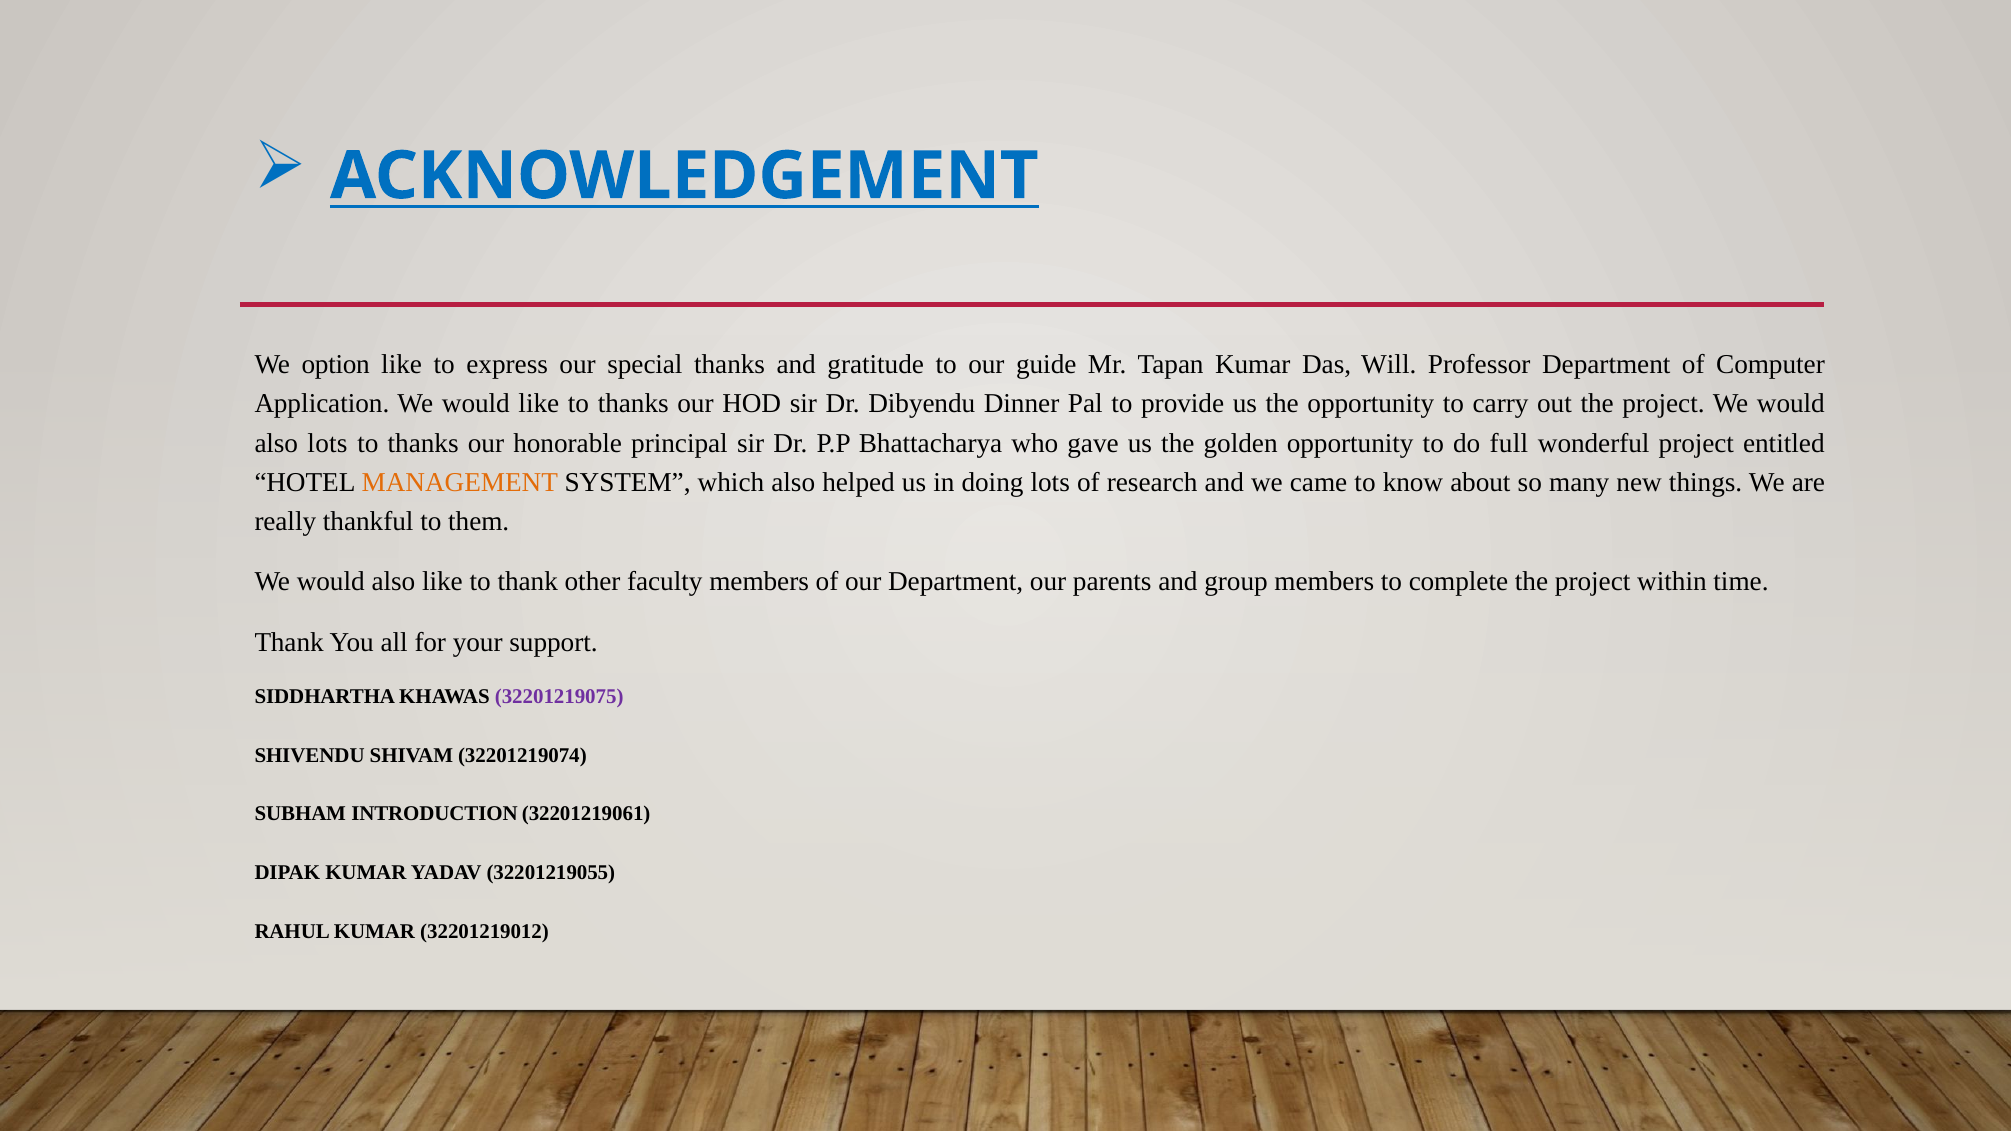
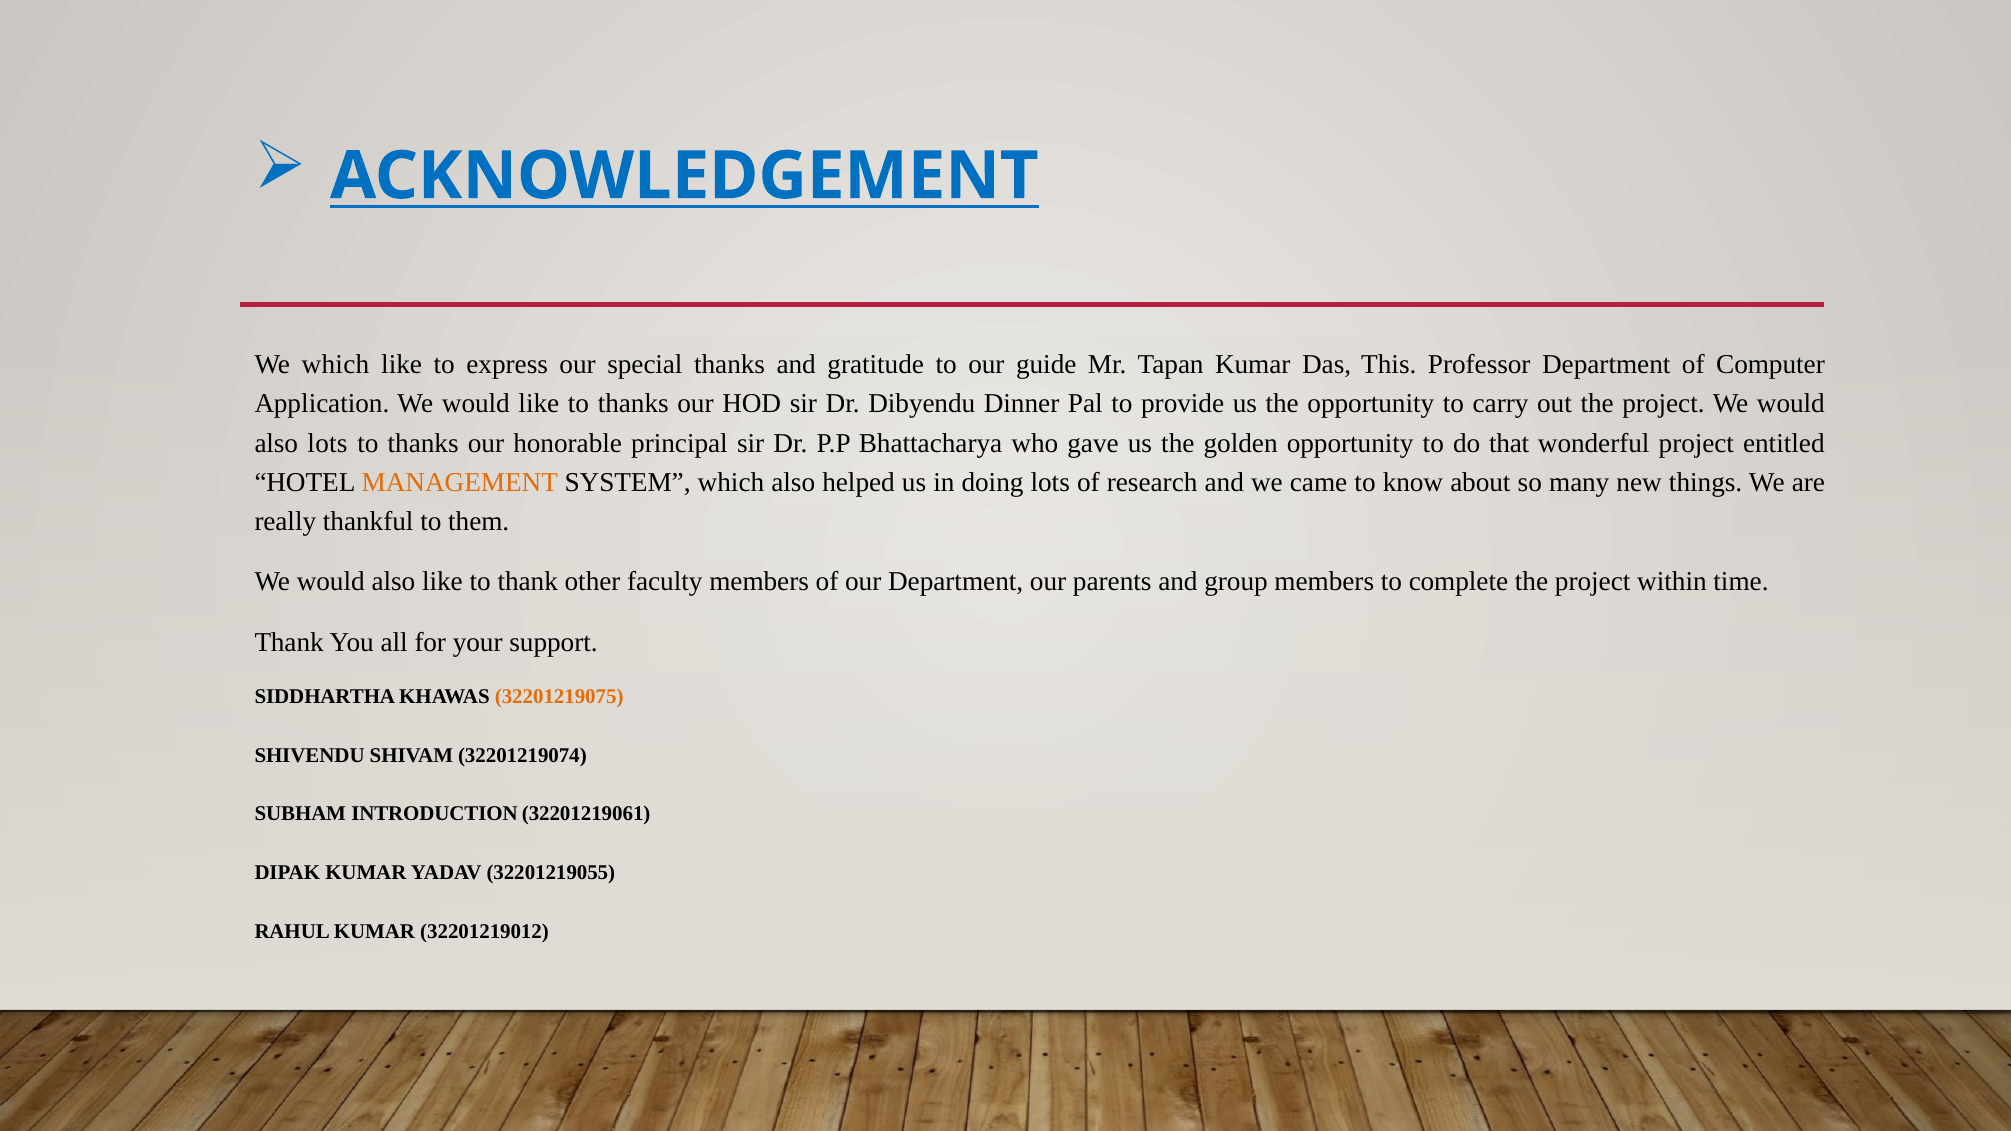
We option: option -> which (335, 365)
Will: Will -> This (1389, 365)
full: full -> that (1509, 443)
32201219075 colour: purple -> orange (559, 697)
